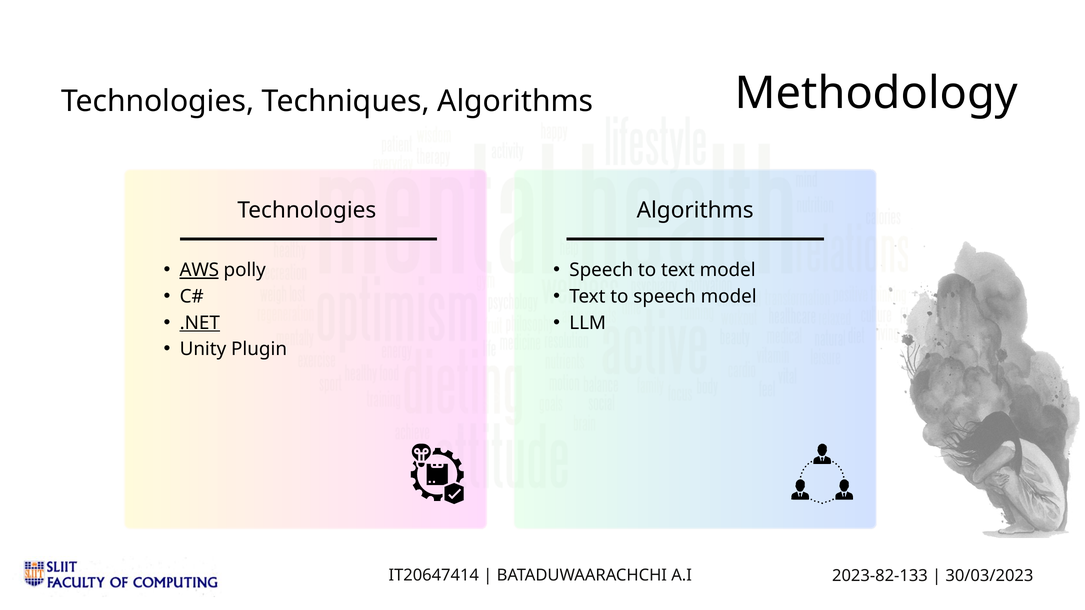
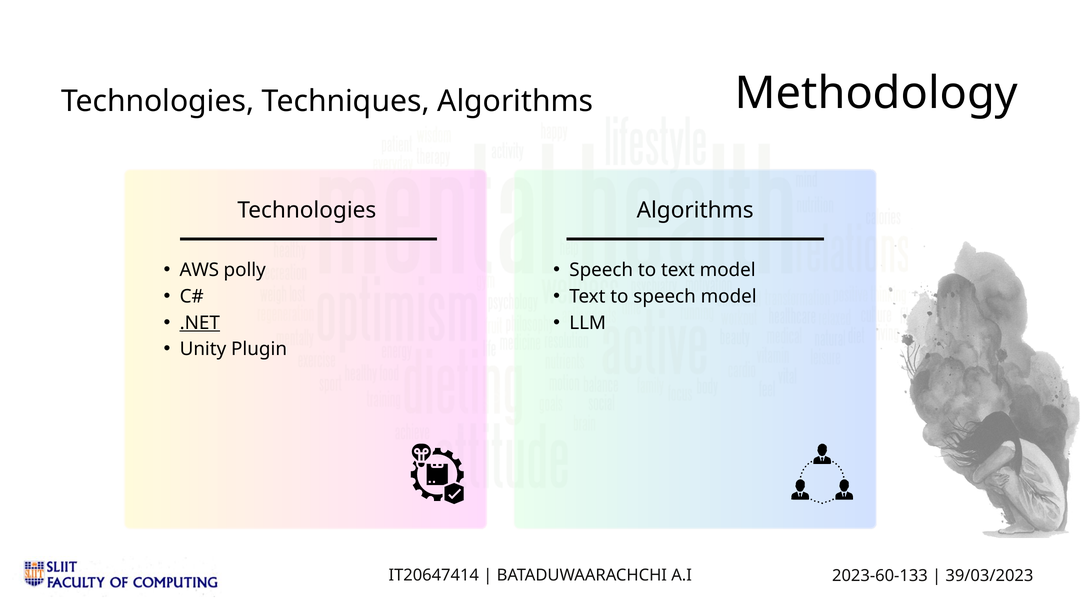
AWS underline: present -> none (199, 270)
2023-82-133: 2023-82-133 -> 2023-60-133 (880, 576)
30/03/2023: 30/03/2023 -> 39/03/2023 (989, 576)
